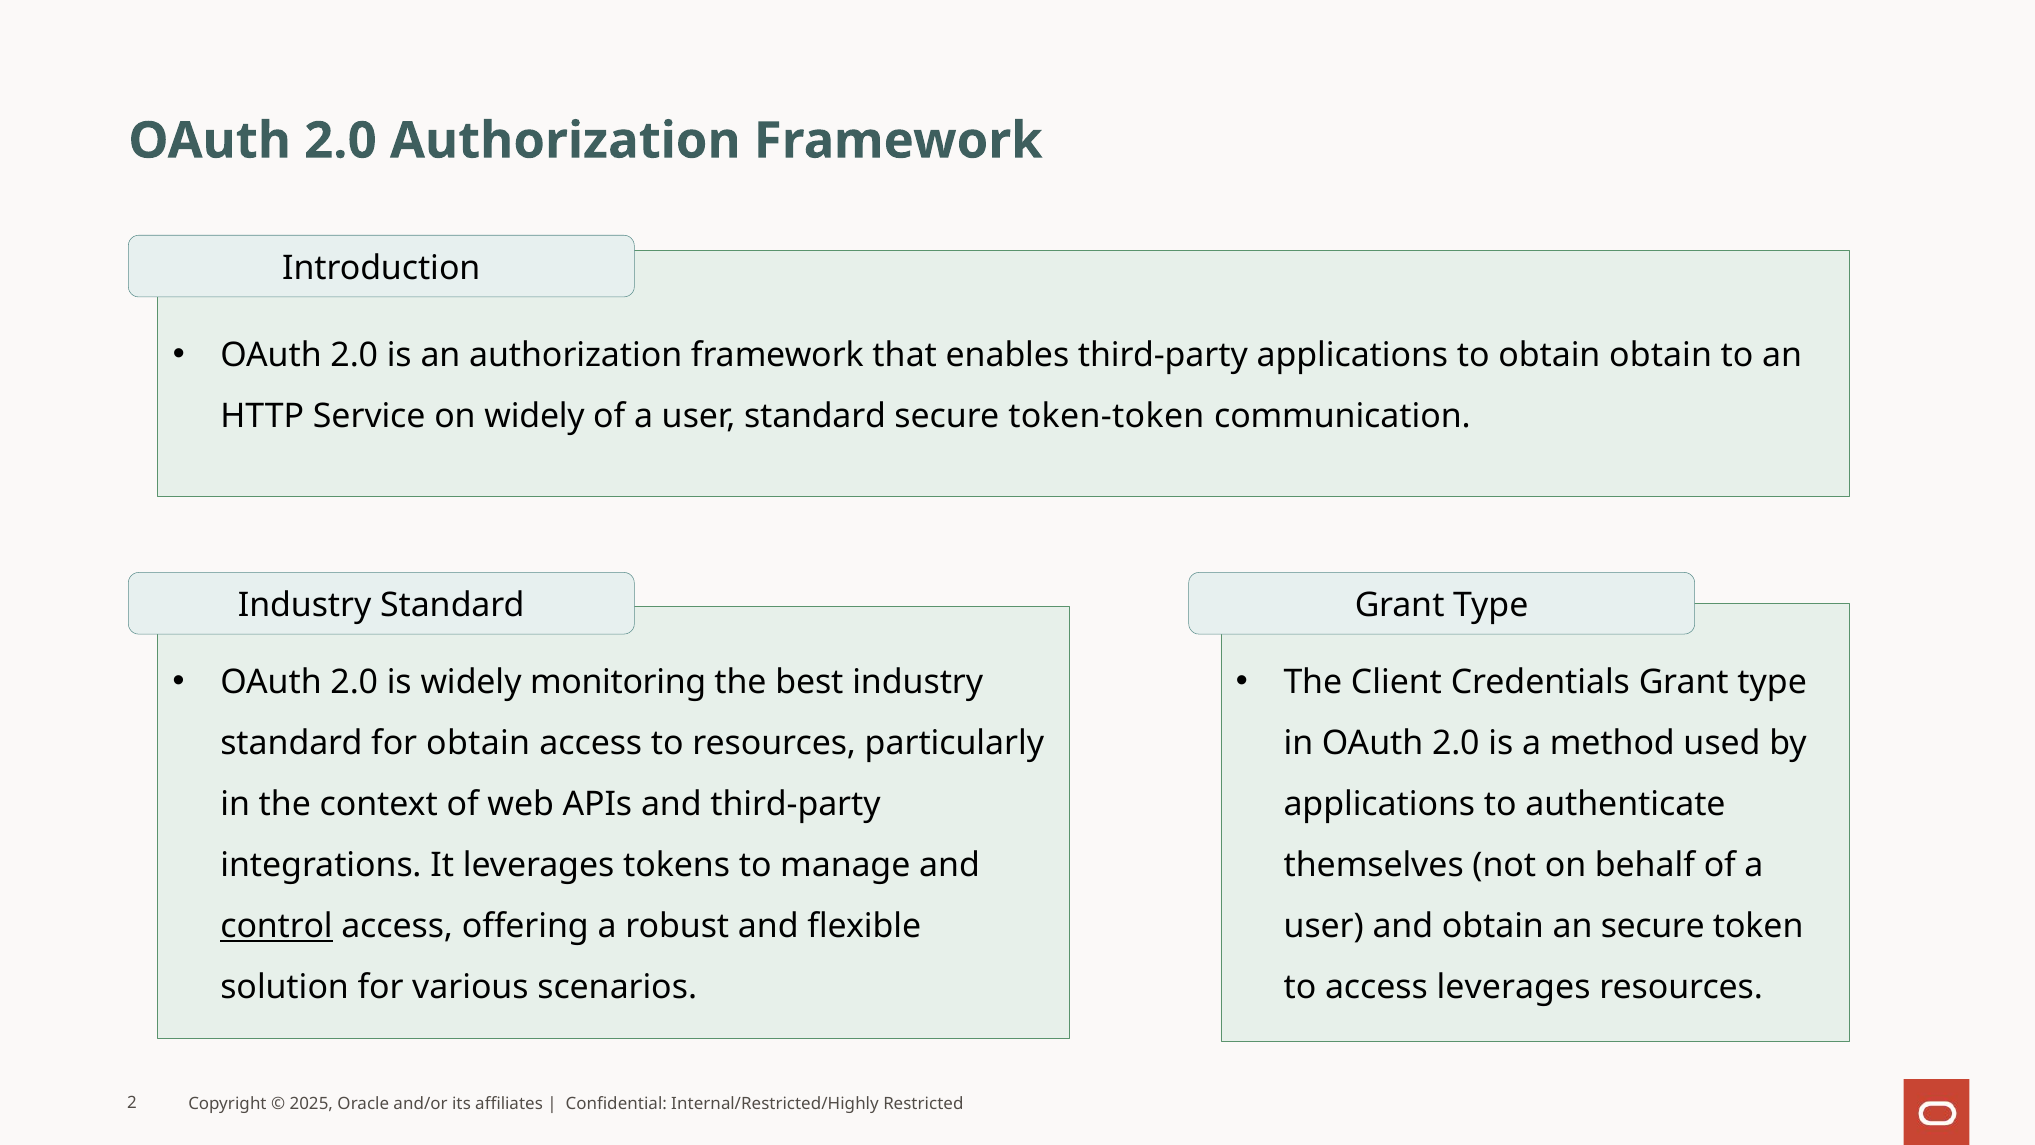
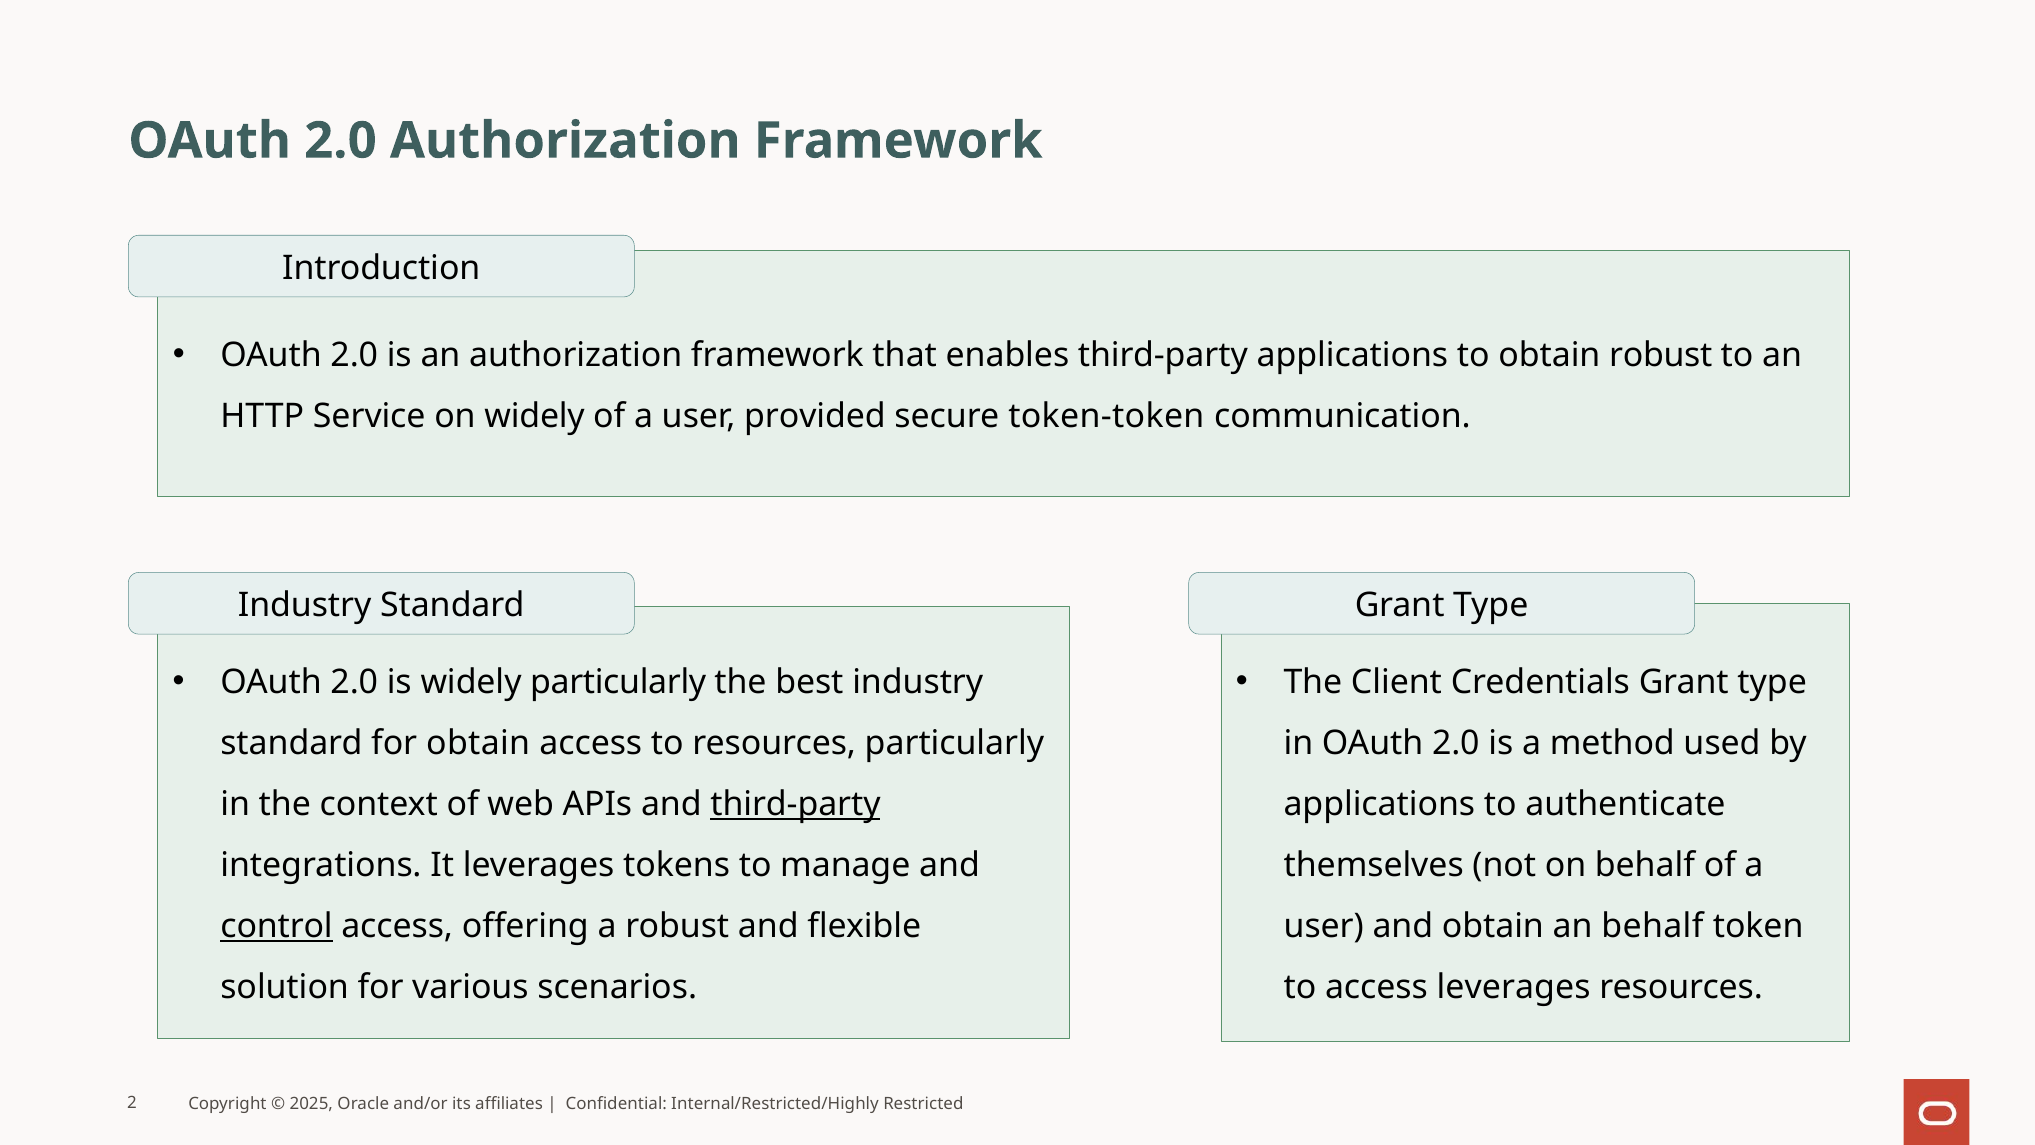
obtain obtain: obtain -> robust (1661, 355)
user standard: standard -> provided (815, 416)
widely monitoring: monitoring -> particularly (618, 682)
third-party underline: none -> present (795, 804)
an secure: secure -> behalf (1652, 926)
